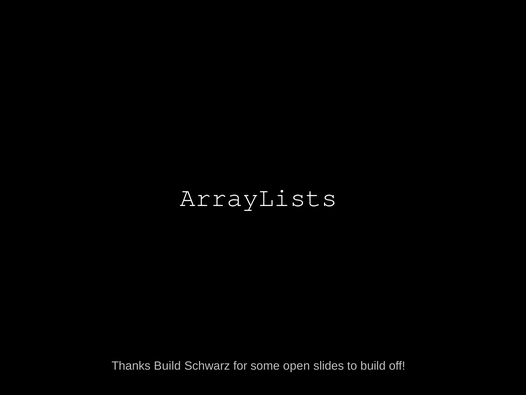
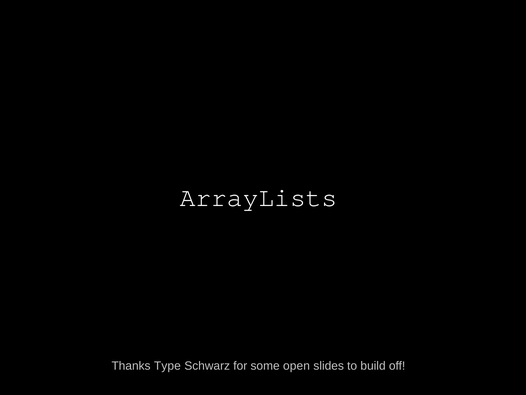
Thanks Build: Build -> Type (167, 365)
